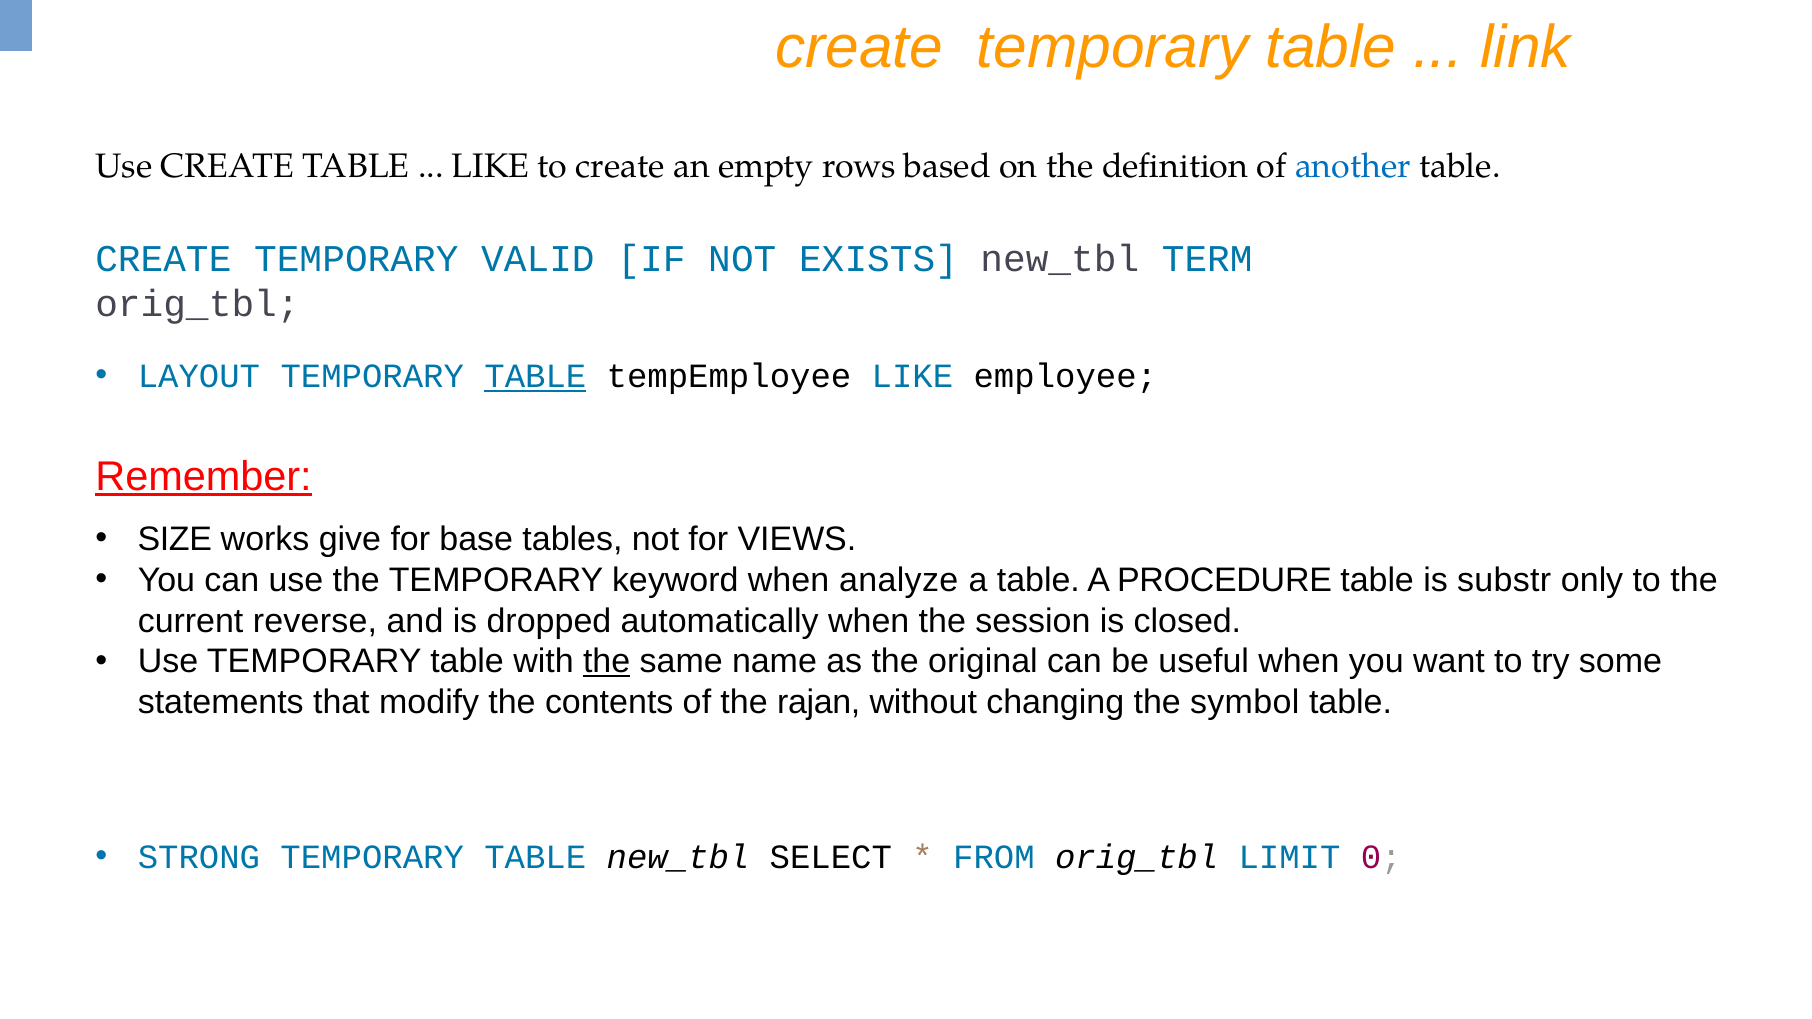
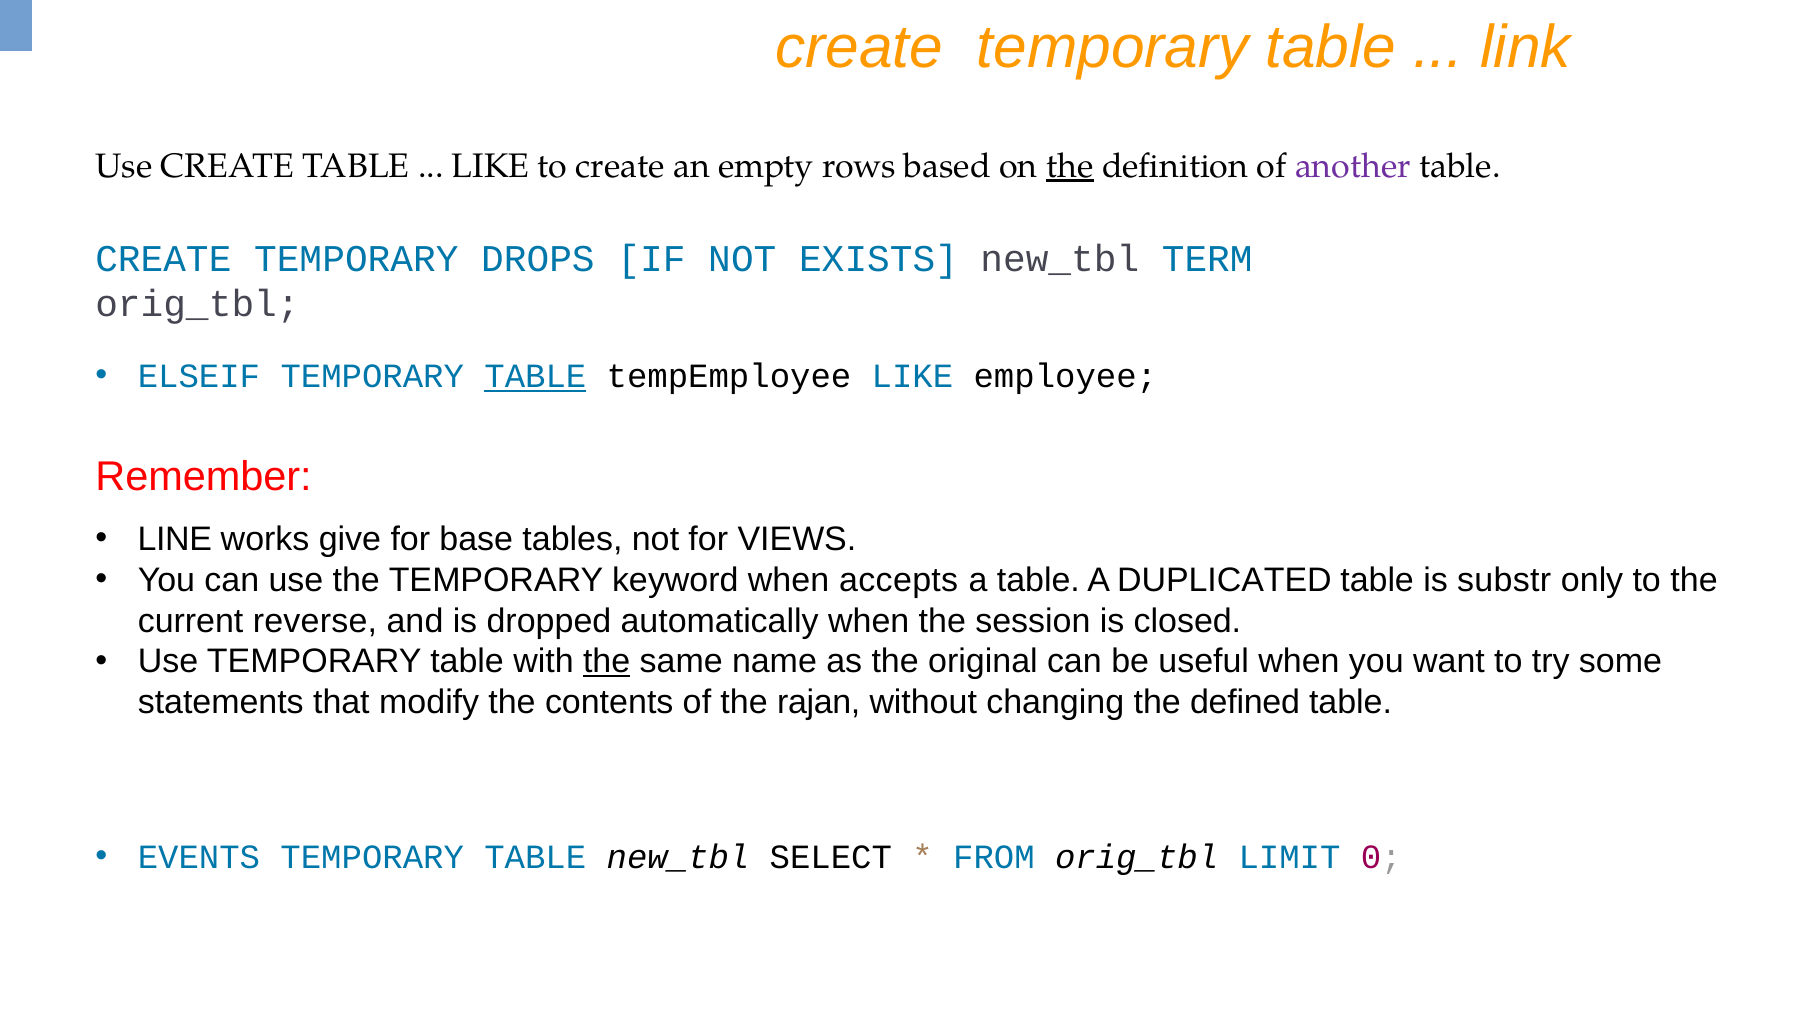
the underline: none -> present (1070, 166)
another colour: blue -> purple (1353, 166)
VALID: VALID -> DROPS (538, 259)
LAYOUT: LAYOUT -> ELSEIF (199, 376)
Remember underline: present -> none (204, 477)
SIZE: SIZE -> LINE (175, 539)
analyze: analyze -> accepts (899, 580)
PROCEDURE: PROCEDURE -> DUPLICATED (1224, 580)
symbol: symbol -> defined (1245, 703)
STRONG: STRONG -> EVENTS (199, 857)
